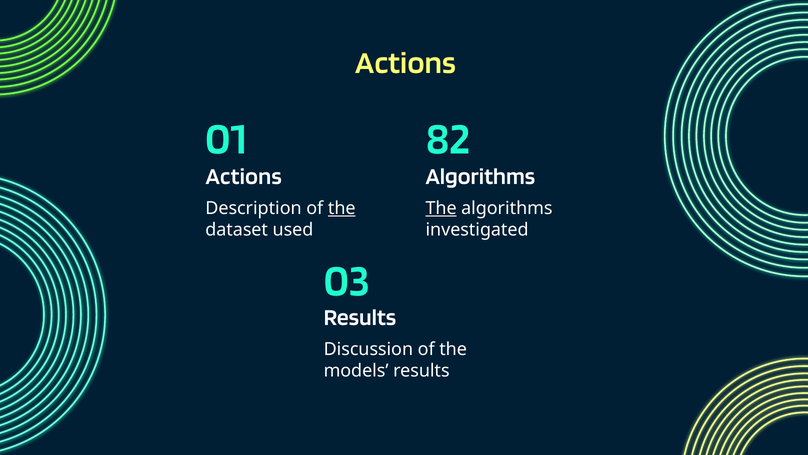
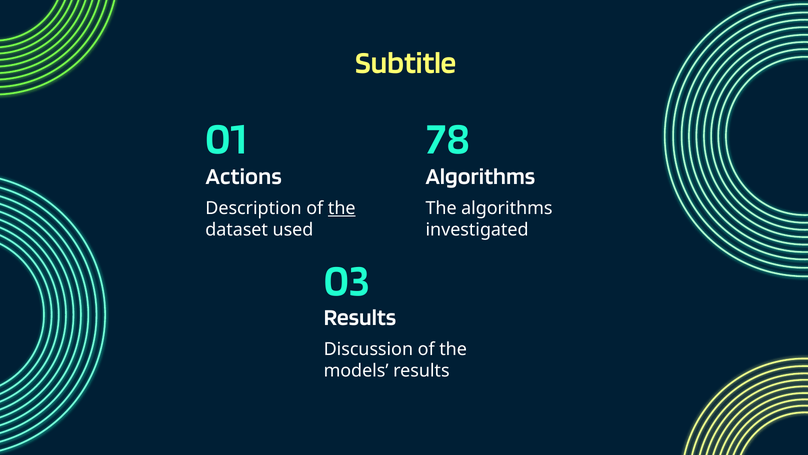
Actions: Actions -> Subtitle (406, 63)
82: 82 -> 78 (448, 139)
The underline: present -> none (441, 208)
